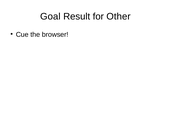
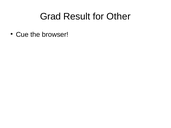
Goal: Goal -> Grad (50, 16)
